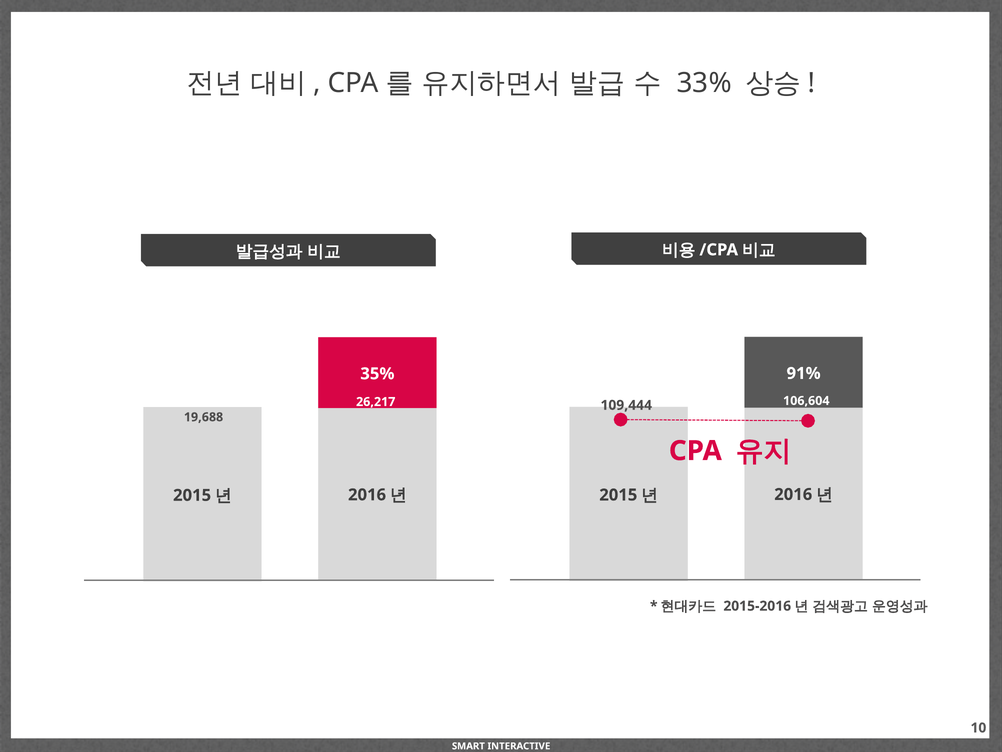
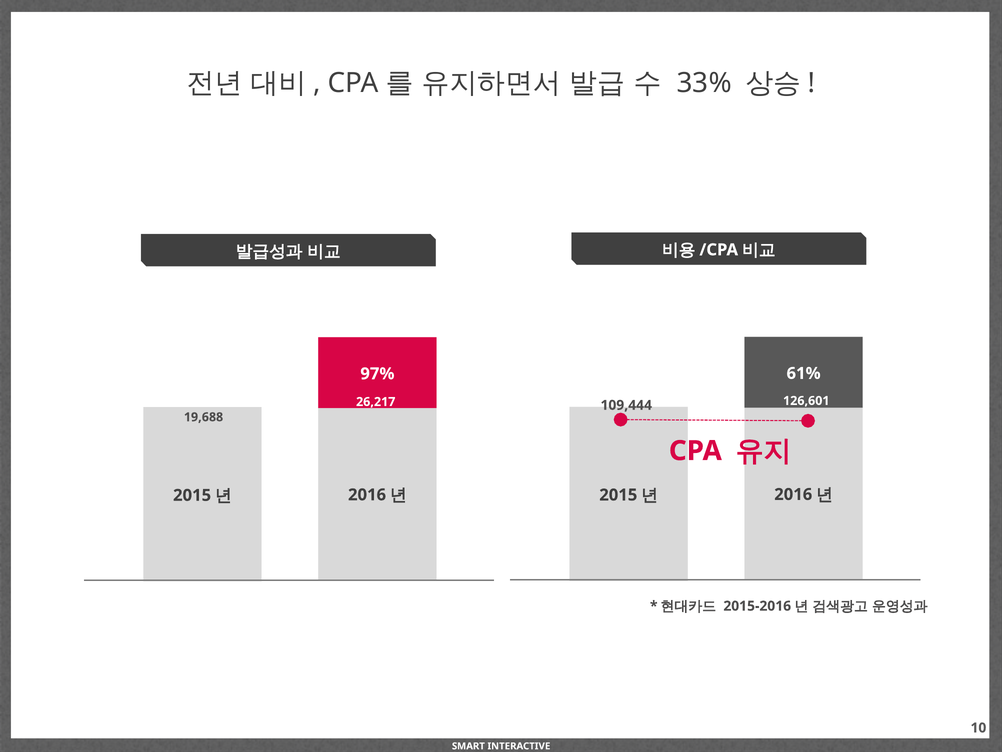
91%: 91% -> 61% (804, 373)
35%: 35% -> 97% (377, 374)
106,604: 106,604 -> 126,601 (806, 401)
